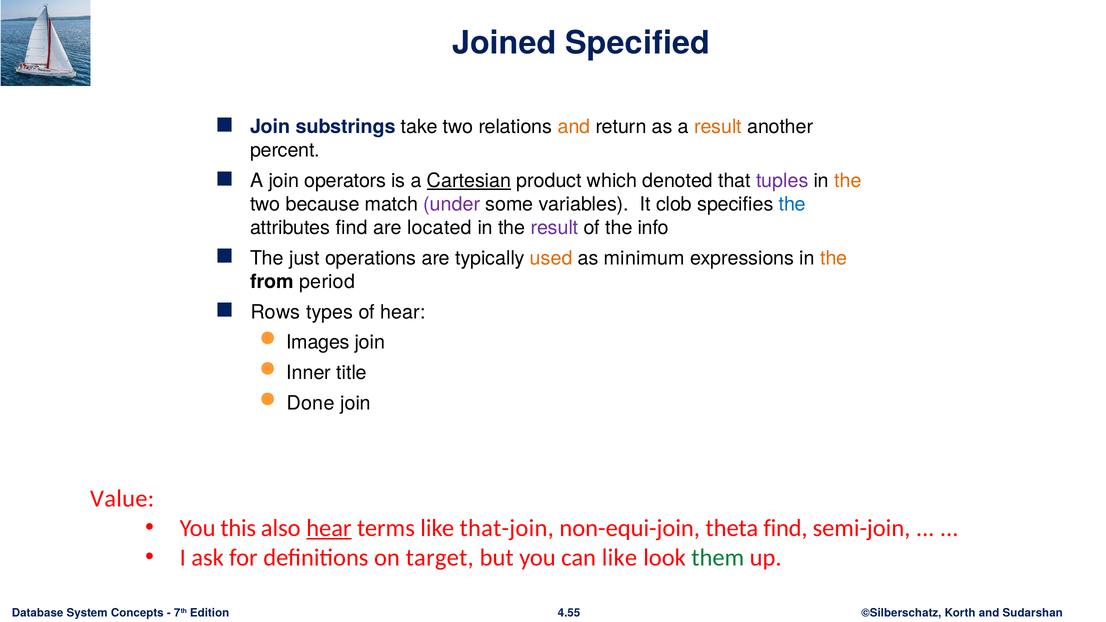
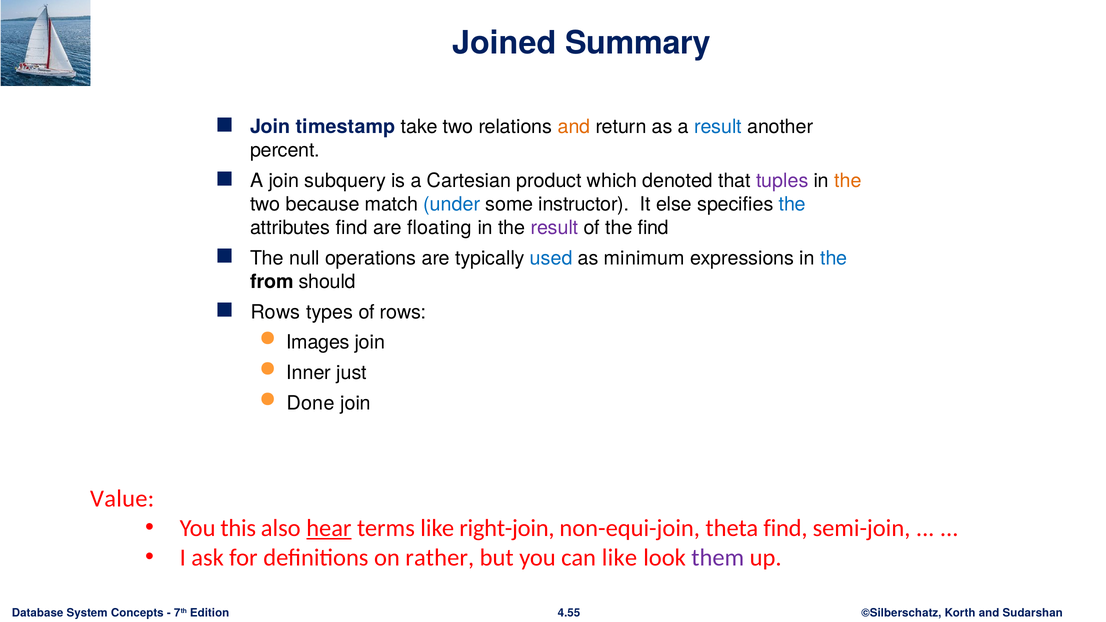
Specified: Specified -> Summary (638, 43)
substrings: substrings -> timestamp (346, 127)
result colour: orange -> blue (718, 127)
operators: operators -> subquery (345, 181)
Cartesian underline: present -> none (469, 181)
under colour: purple -> blue (452, 204)
variables: variables -> instructor (584, 204)
clob: clob -> else (674, 204)
located: located -> floating (440, 228)
the info: info -> find (653, 228)
just: just -> null (304, 258)
used colour: orange -> blue (551, 258)
the colour: orange -> blue (834, 258)
period: period -> should (327, 282)
of hear: hear -> rows (403, 312)
title: title -> just (352, 373)
that-join: that-join -> right-join (507, 528)
target: target -> rather (440, 558)
them colour: green -> purple (718, 558)
